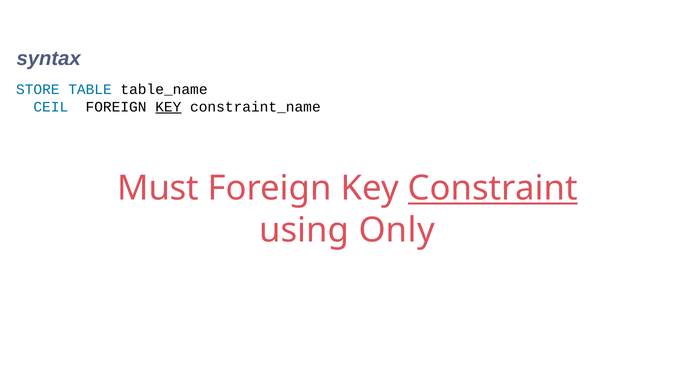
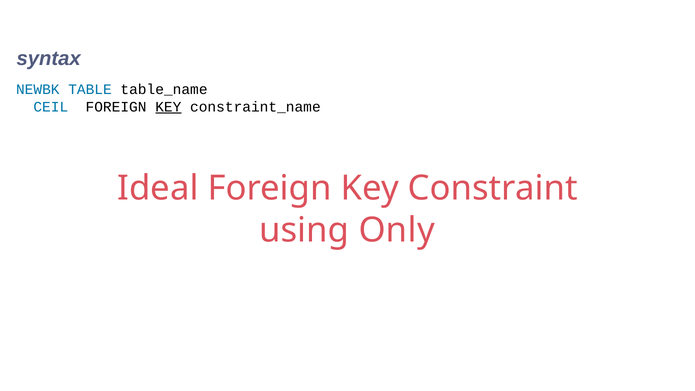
STORE: STORE -> NEWBK (38, 89)
Must: Must -> Ideal (158, 188)
Constraint underline: present -> none (493, 188)
